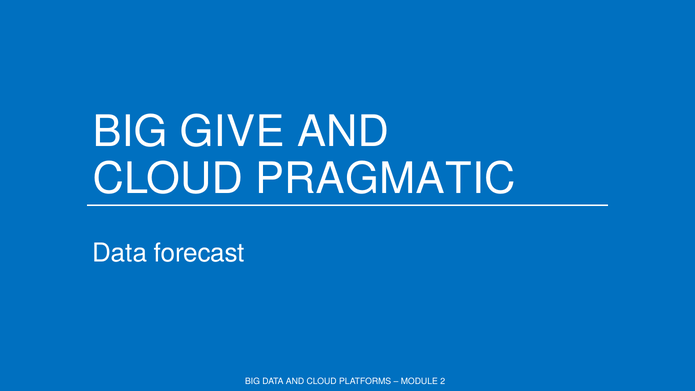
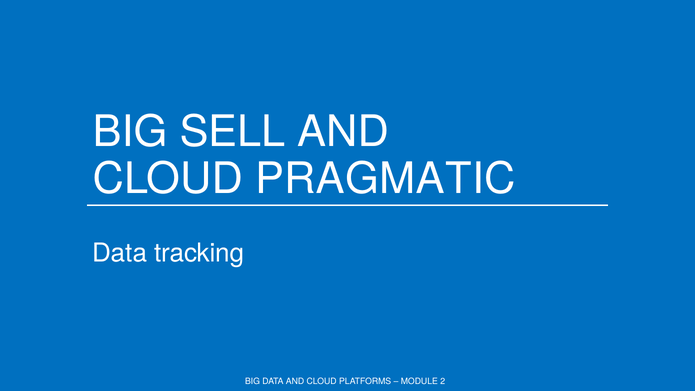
GIVE: GIVE -> SELL (233, 132)
forecast: forecast -> tracking (199, 253)
